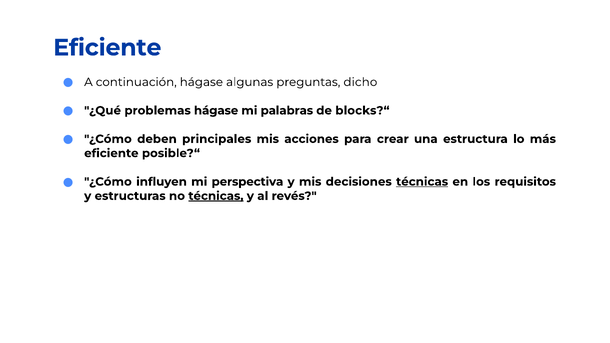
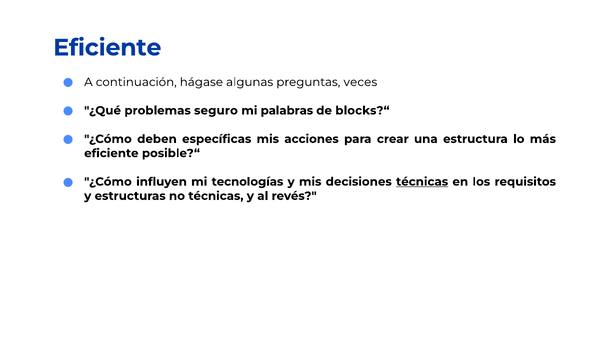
dicho: dicho -> veces (360, 82)
problemas hágase: hágase -> seguro (216, 111)
principales: principales -> específicas (217, 139)
perspectiva: perspectiva -> tecnologías (247, 182)
técnicas underline: present -> none (216, 196)
